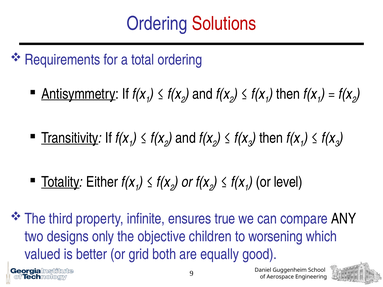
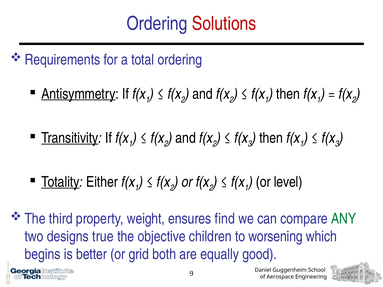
infinite: infinite -> weight (146, 219)
true: true -> find (225, 219)
ANY colour: black -> green (344, 219)
only: only -> true (103, 237)
valued: valued -> begins (43, 254)
